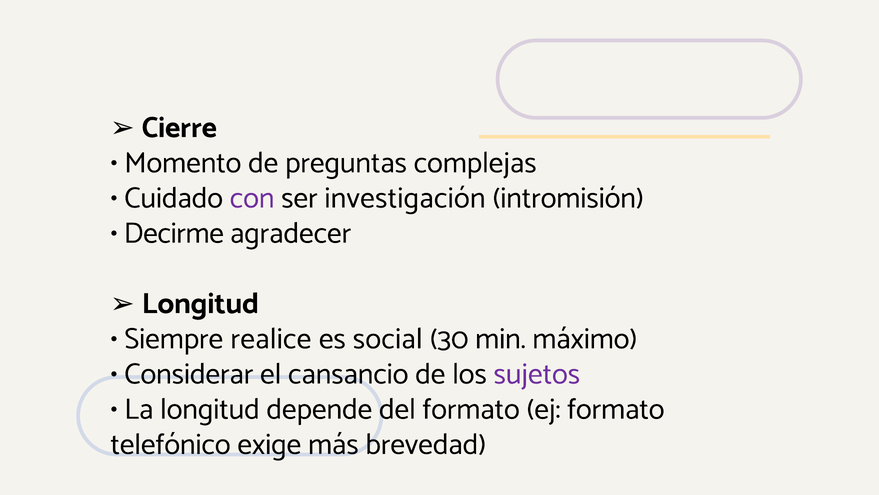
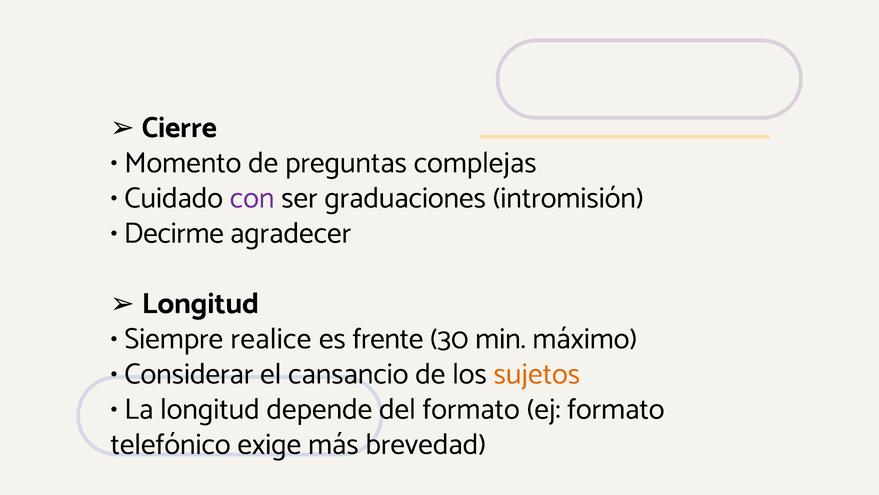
investigación: investigación -> graduaciones (405, 198)
social: social -> frente (388, 338)
sujetos colour: purple -> orange (537, 373)
